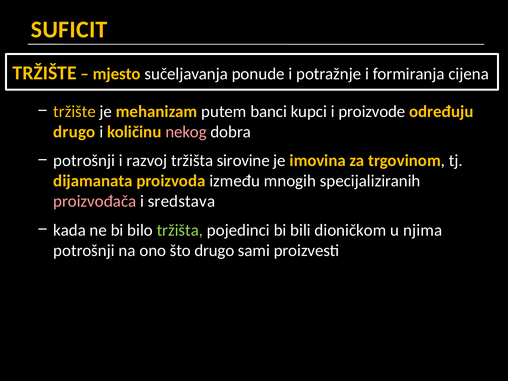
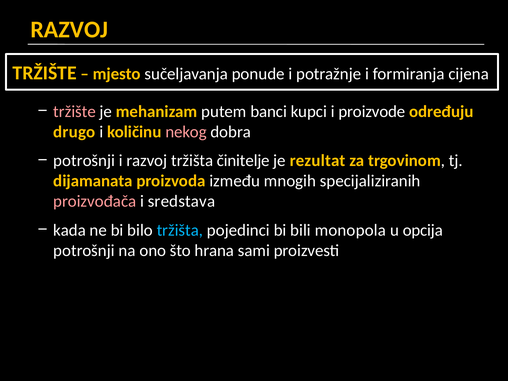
SUFICIT: SUFICIT -> RAZVOJ (69, 30)
tržište colour: yellow -> pink (75, 112)
sirovine: sirovine -> činitelje (243, 161)
imovina: imovina -> rezultat (318, 161)
tržišta colour: light green -> light blue (180, 230)
dioničkom: dioničkom -> monopola (350, 230)
njima: njima -> opcija (423, 230)
što drugo: drugo -> hrana (214, 250)
